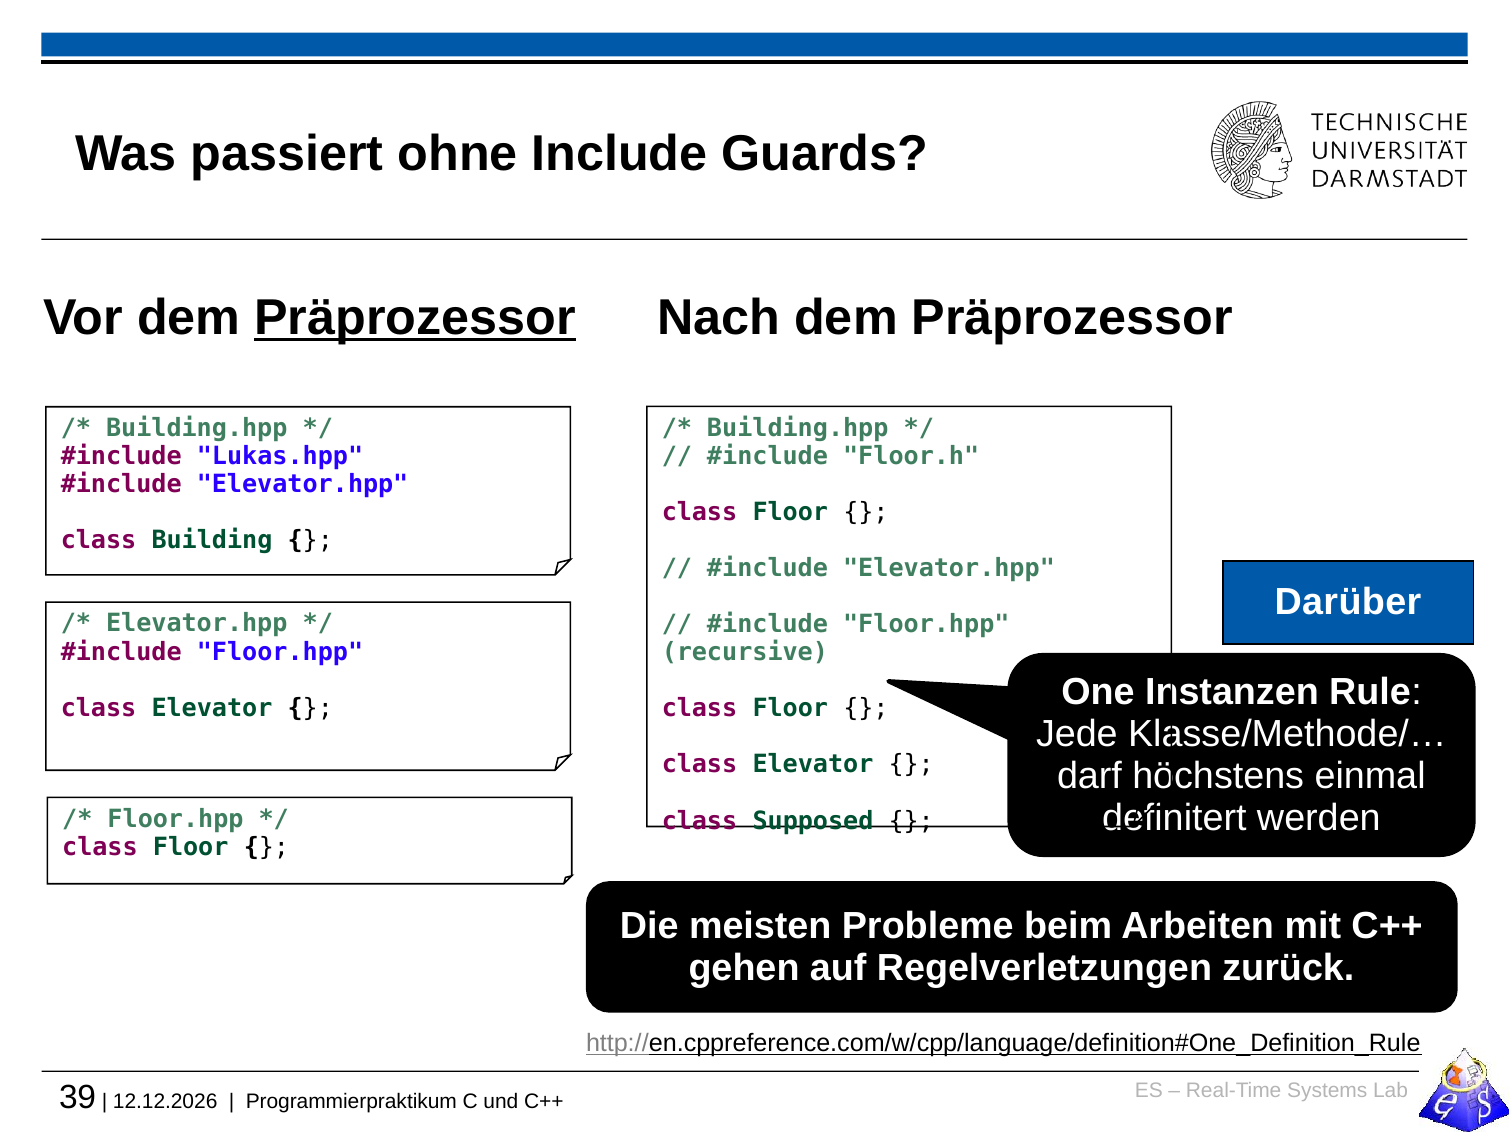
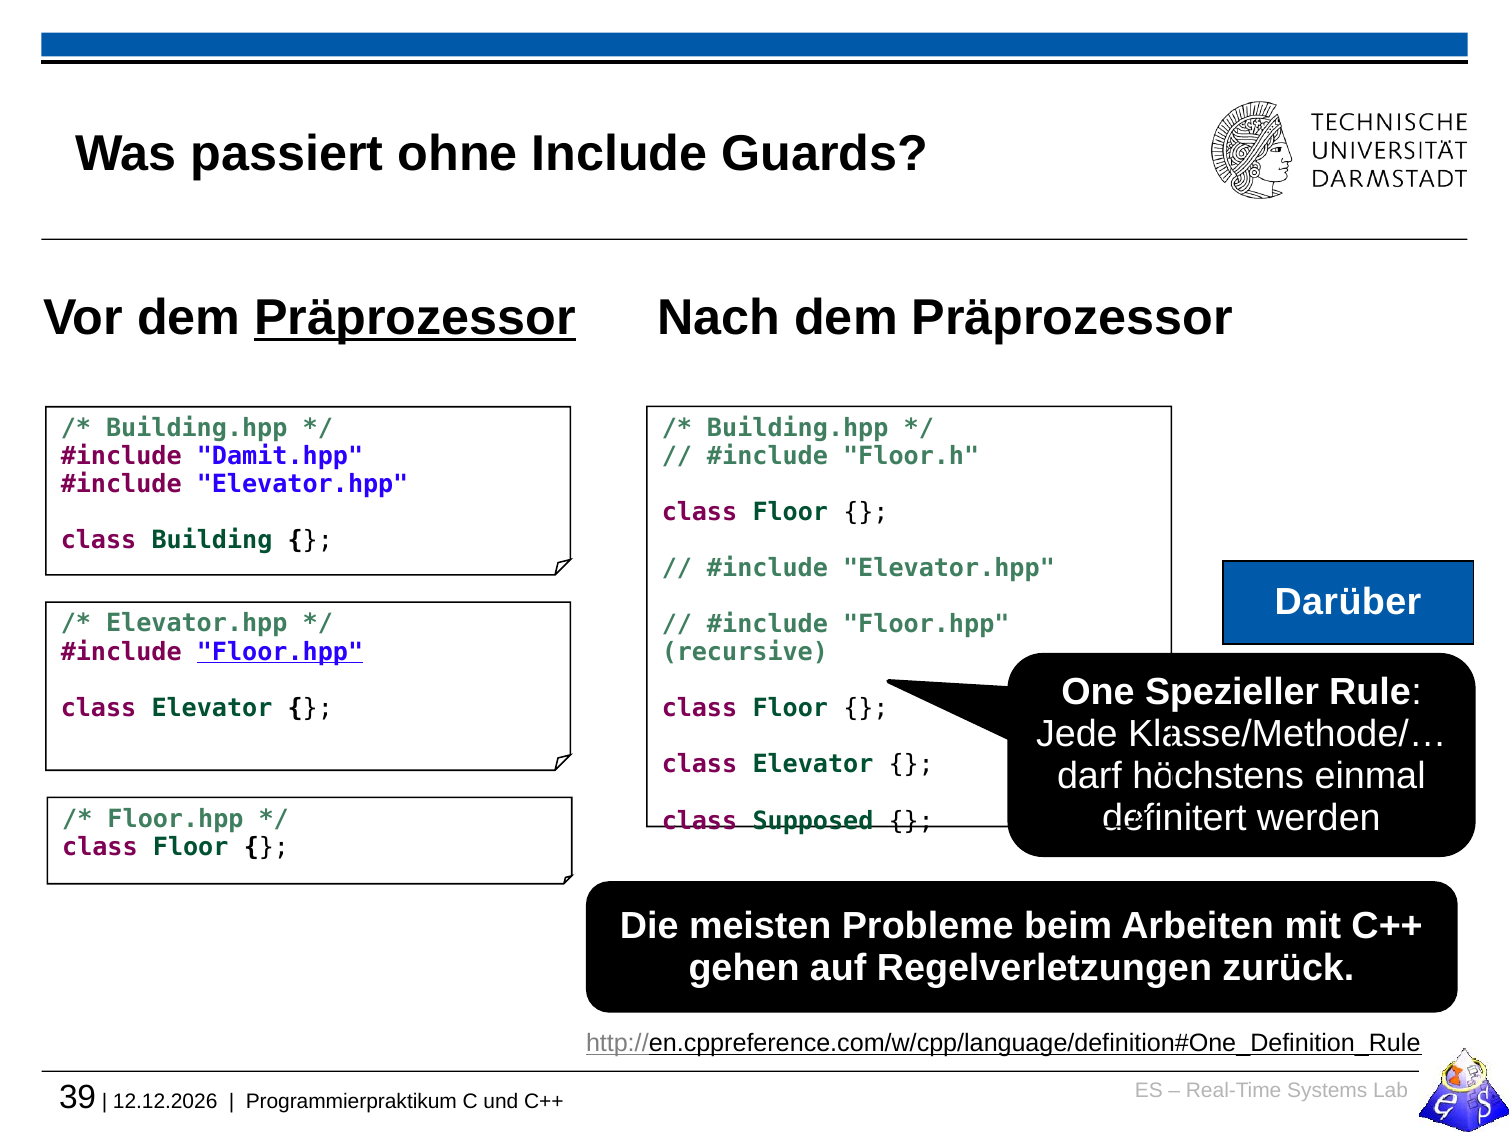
Lukas.hpp: Lukas.hpp -> Damit.hpp (280, 456)
Floor.hpp underline: none -> present (280, 652)
Instanzen: Instanzen -> Spezieller (1232, 692)
